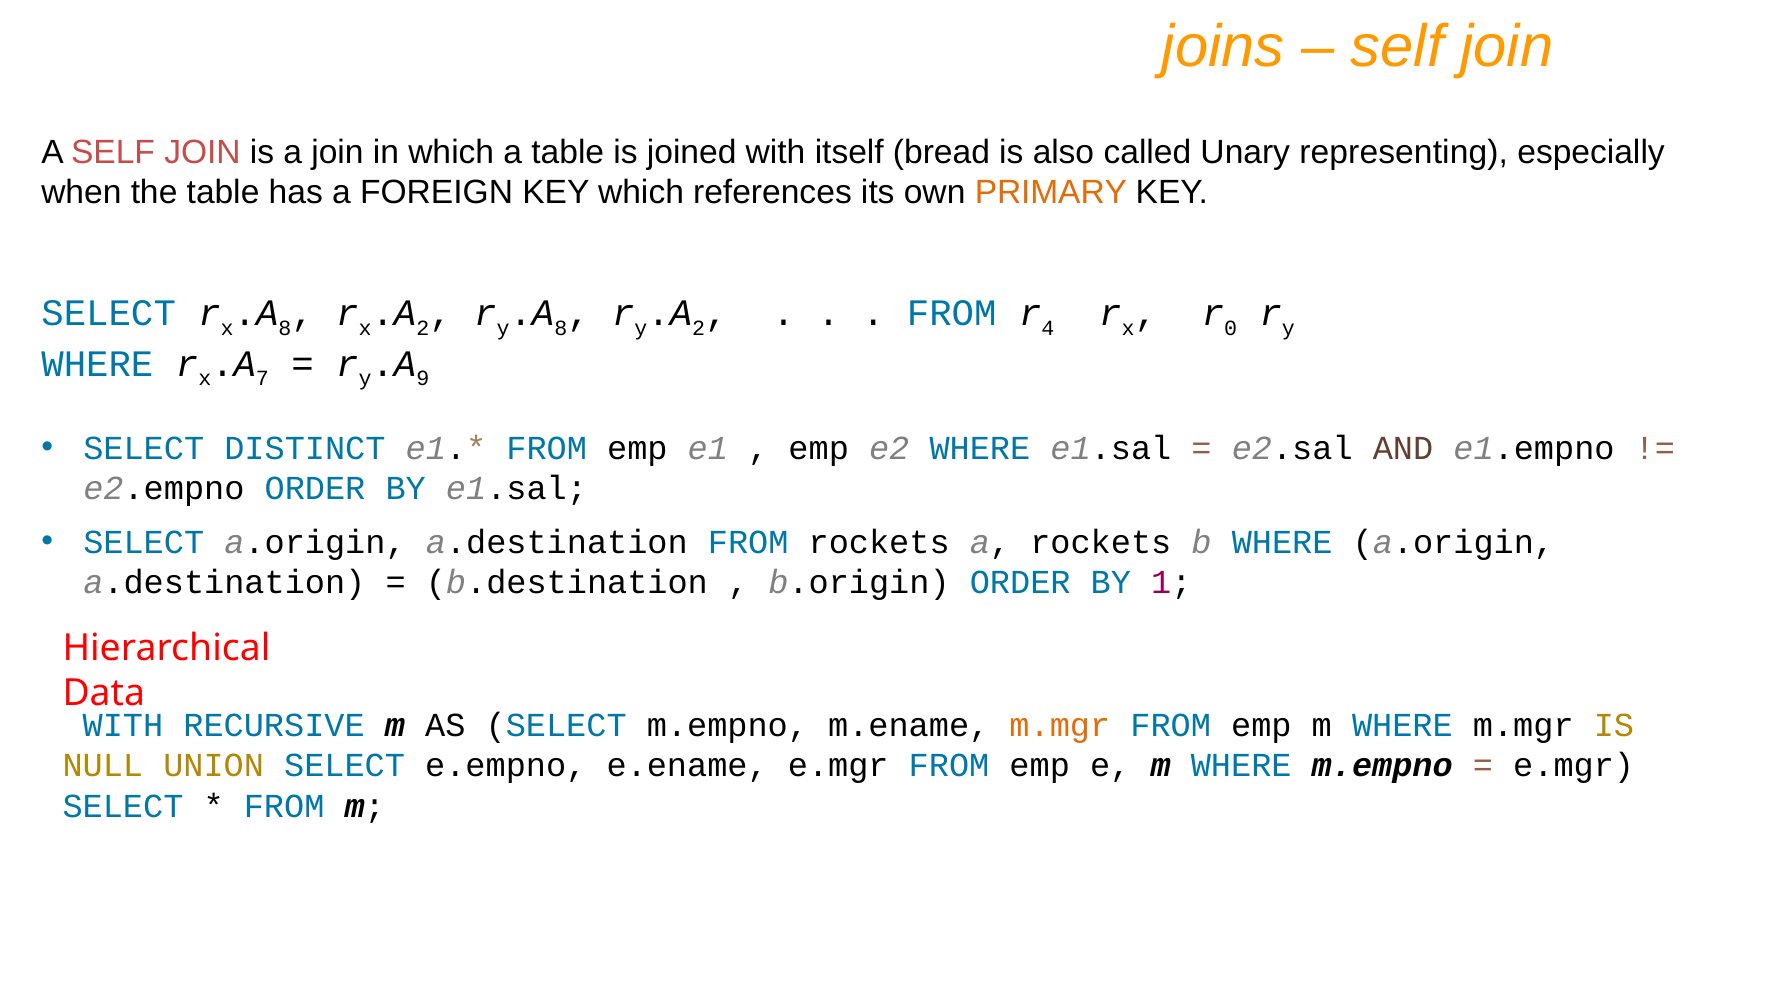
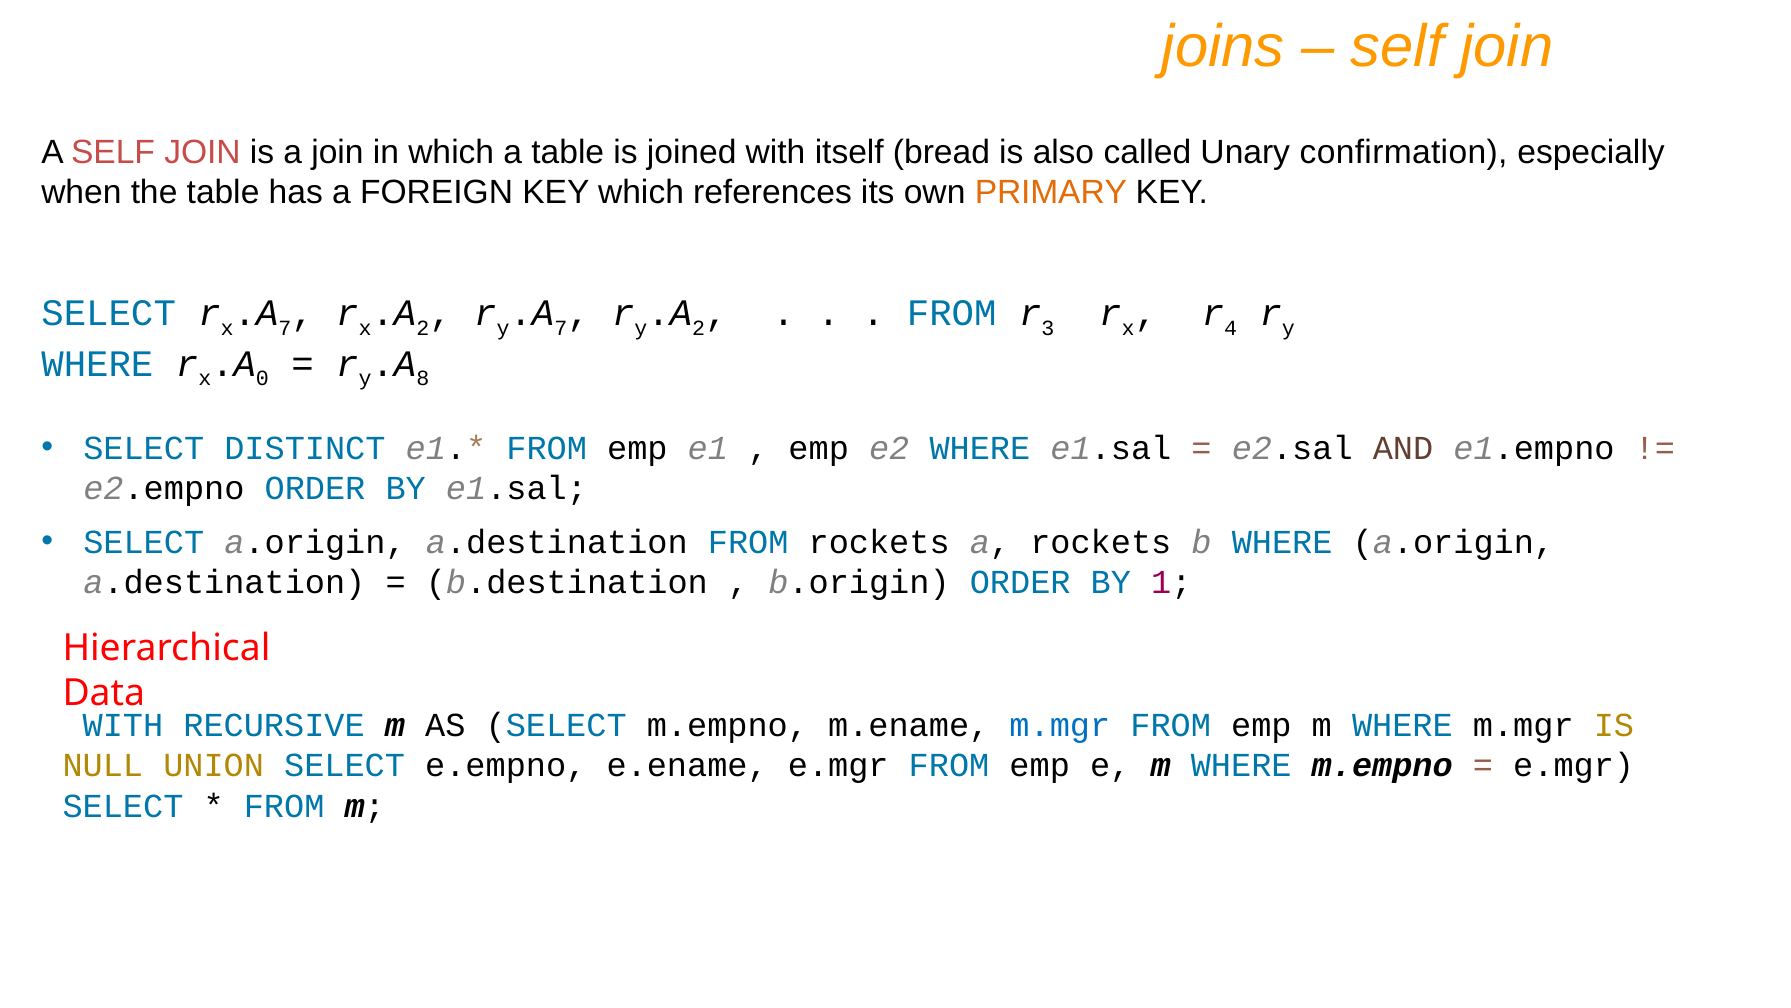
representing: representing -> confirmation (1404, 152)
8: 8 -> 7 (285, 328)
8: 8 -> 7 (561, 328)
4: 4 -> 3 (1048, 328)
0: 0 -> 4 (1231, 328)
7: 7 -> 0 (262, 379)
9: 9 -> 8 (423, 379)
m.mgr colour: orange -> blue (1060, 725)
